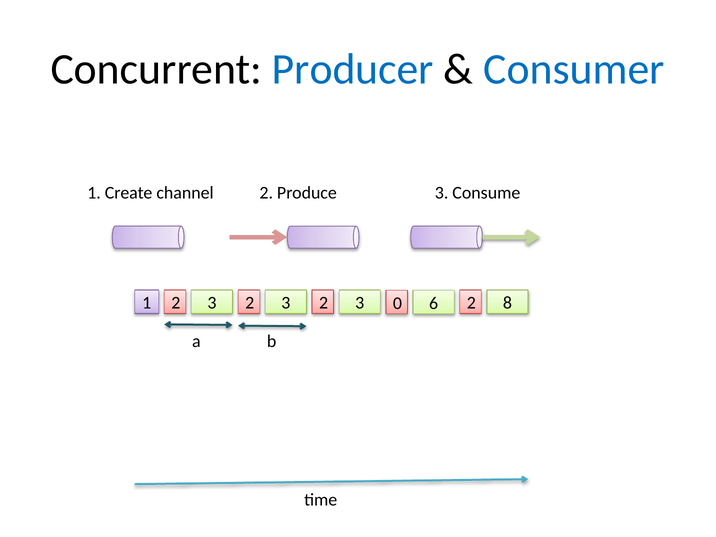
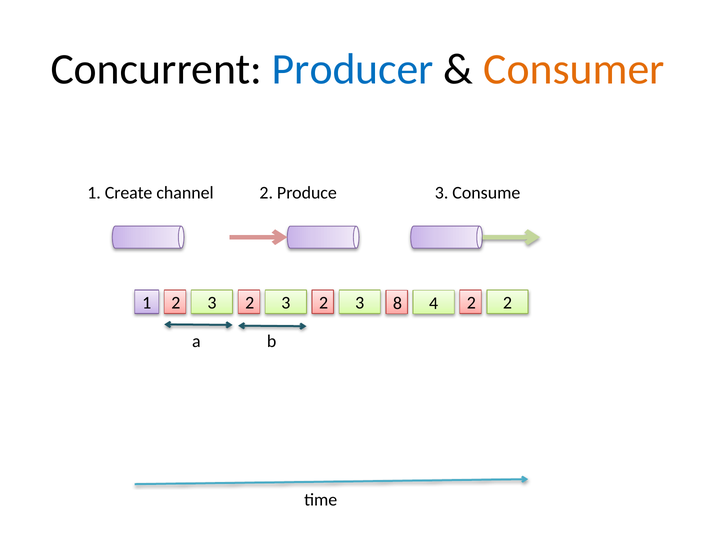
Consumer colour: blue -> orange (574, 69)
0: 0 -> 8 (398, 303)
6: 6 -> 4 (434, 303)
1 2 8: 8 -> 2 (508, 303)
